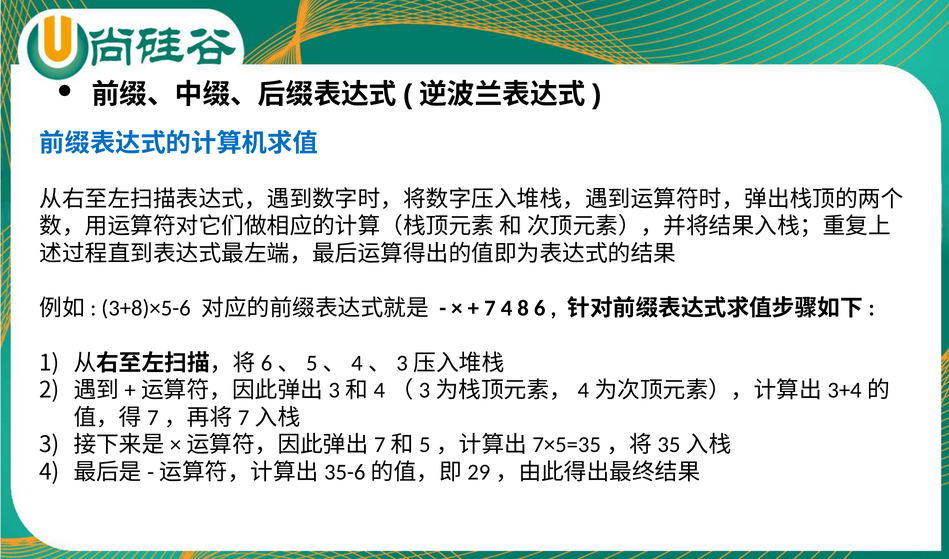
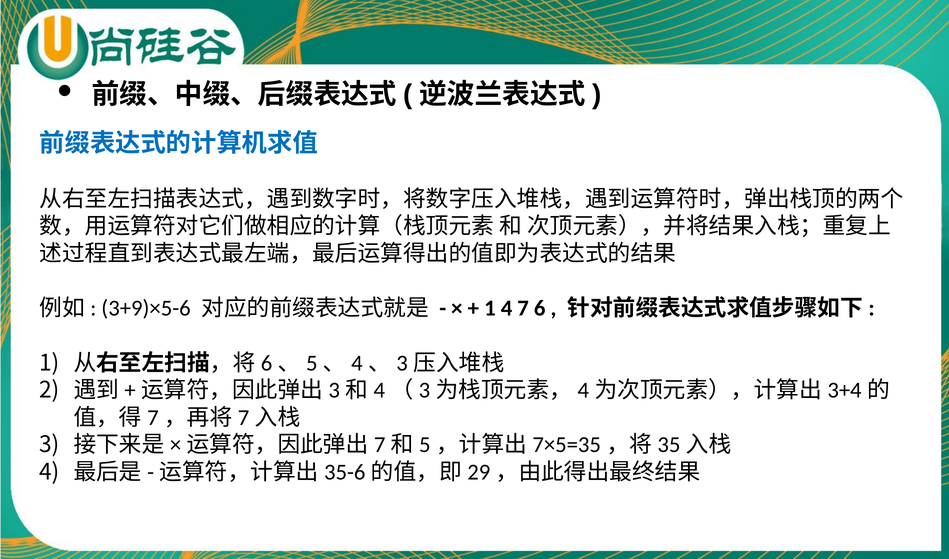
3+8)×5-6: 3+8)×5-6 -> 3+9)×5-6 (146, 308)
7: 7 -> 1 (490, 308)
8: 8 -> 7 (523, 308)
